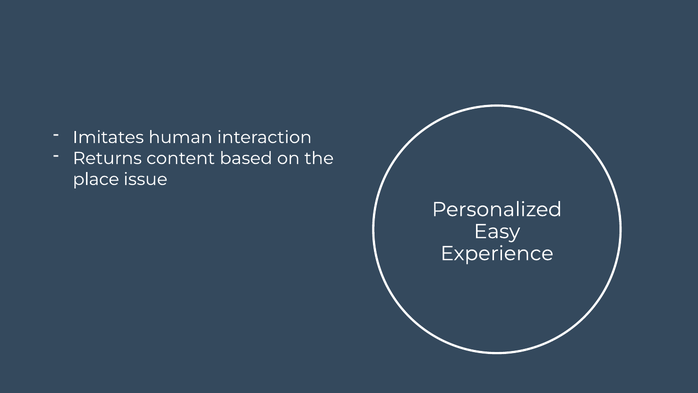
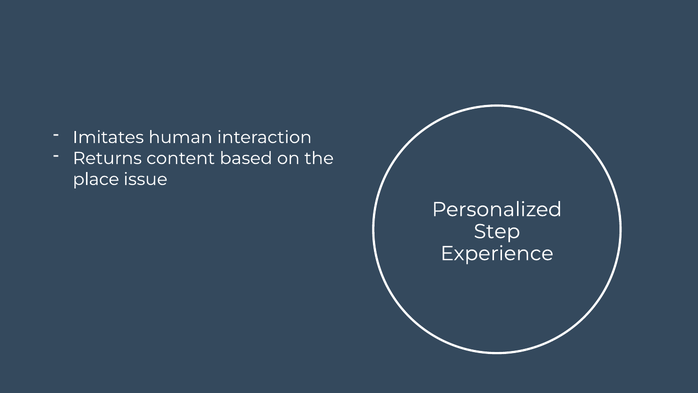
Easy: Easy -> Step (497, 231)
